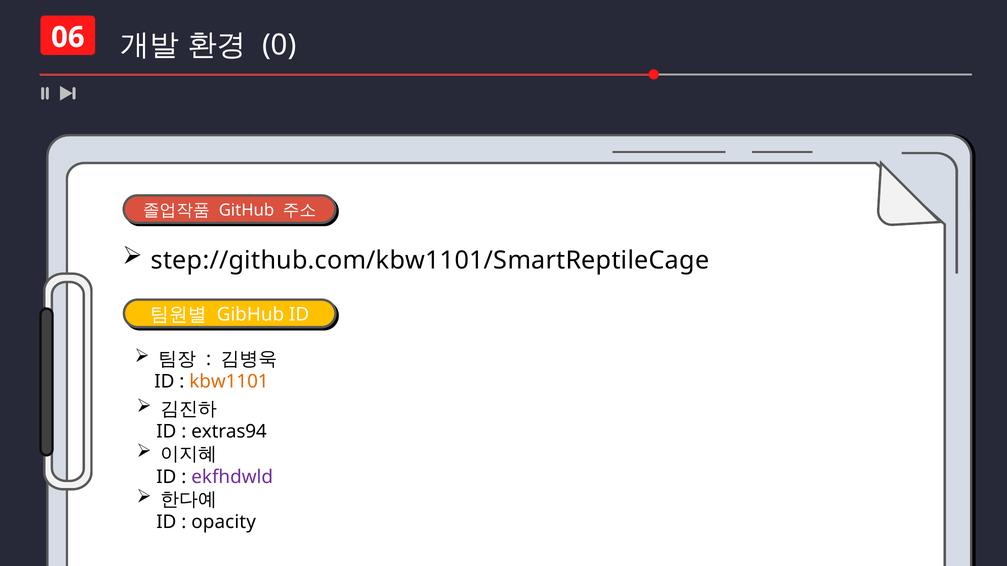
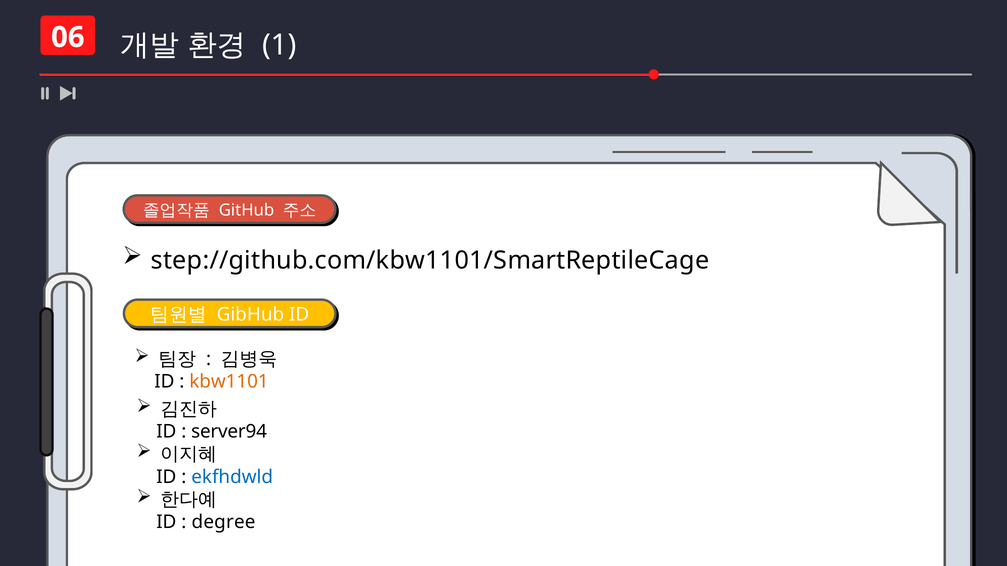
0: 0 -> 1 (279, 45)
extras94: extras94 -> server94 (229, 432)
ekfhdwld colour: purple -> blue (232, 477)
opacity: opacity -> degree (224, 523)
